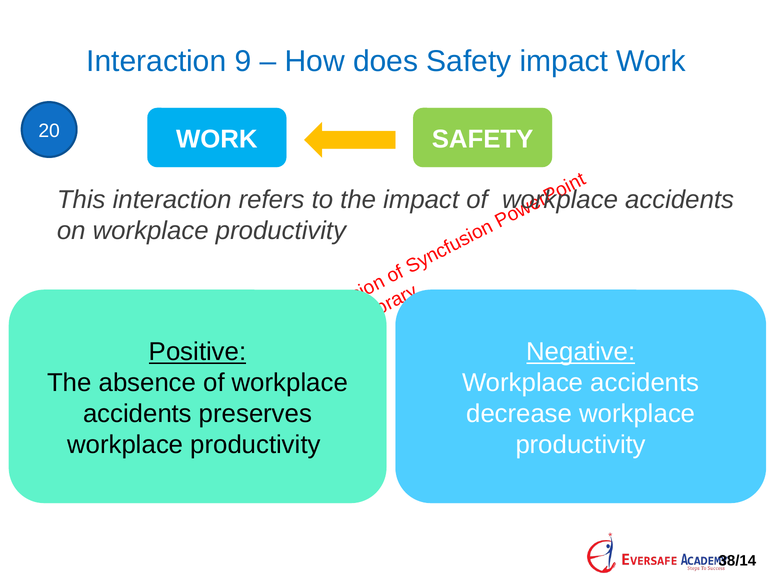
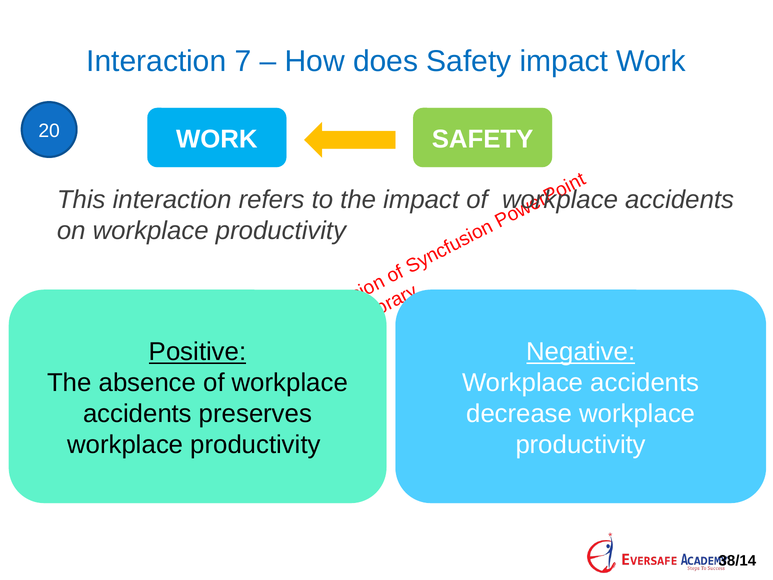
9: 9 -> 7 (243, 62)
